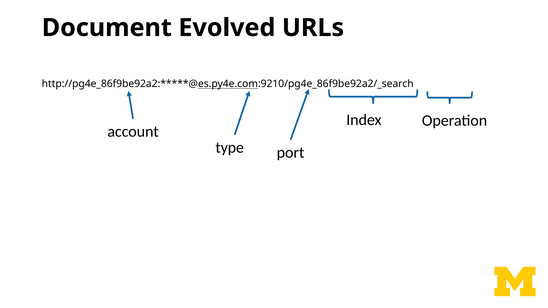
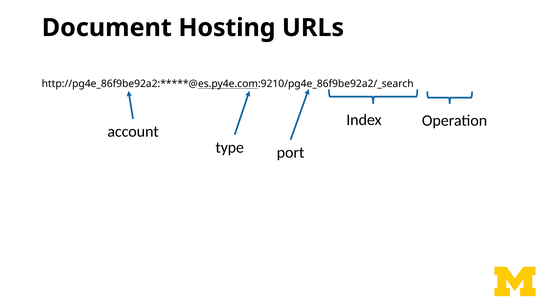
Evolved: Evolved -> Hosting (227, 28)
